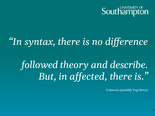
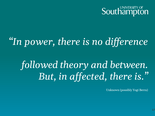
syntax: syntax -> power (40, 42)
describe: describe -> between (129, 65)
